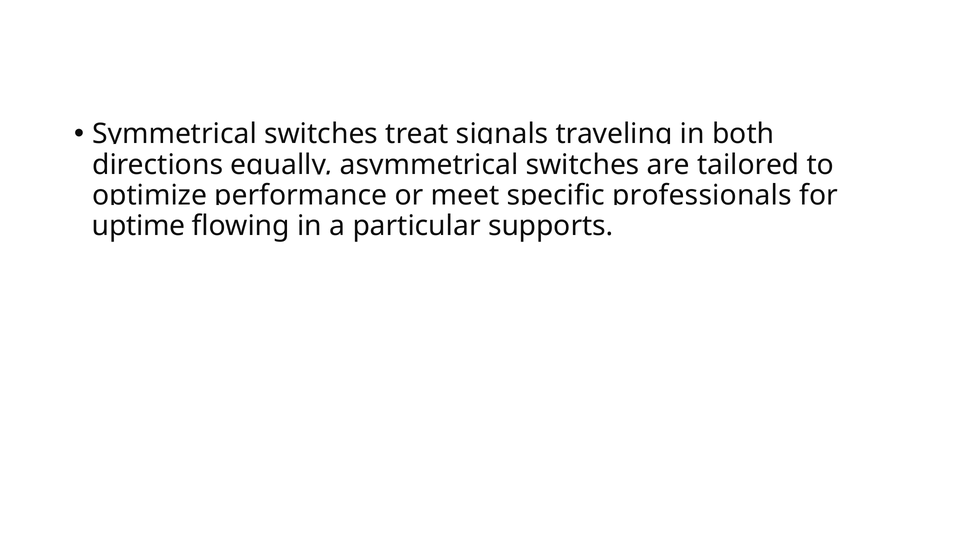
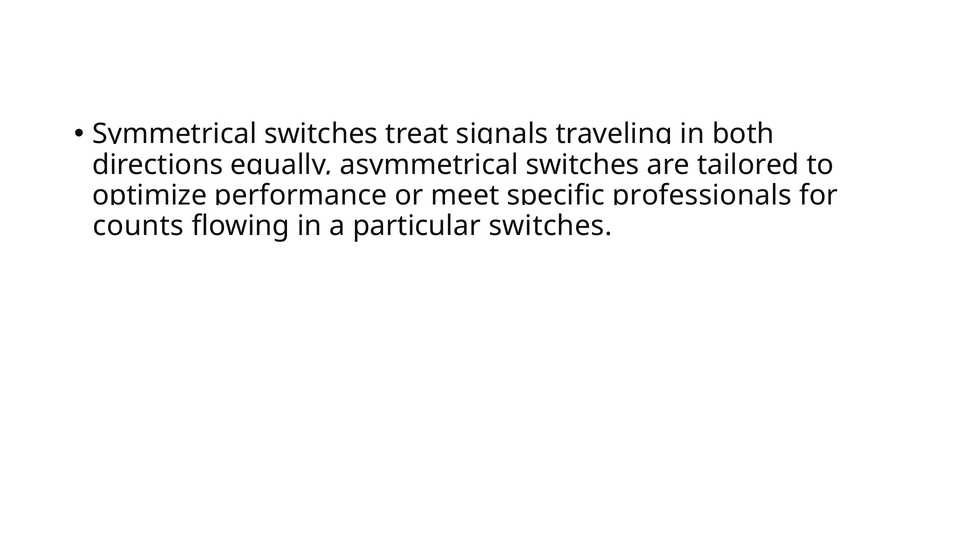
uptime: uptime -> counts (138, 226)
particular supports: supports -> switches (550, 226)
